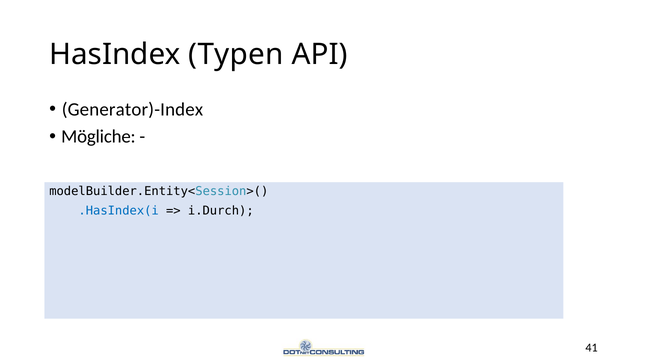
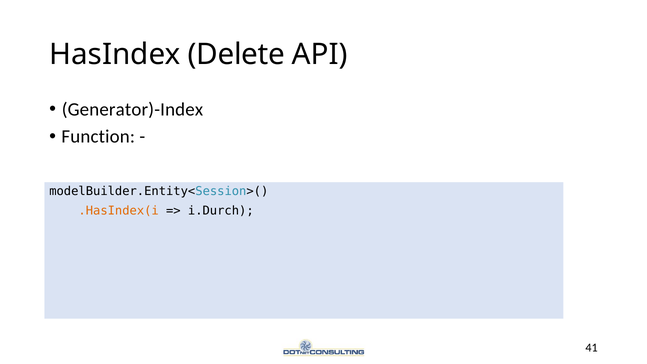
Typen: Typen -> Delete (236, 54)
Mögliche: Mögliche -> Function (98, 137)
.HasIndex(i colour: blue -> orange (119, 211)
